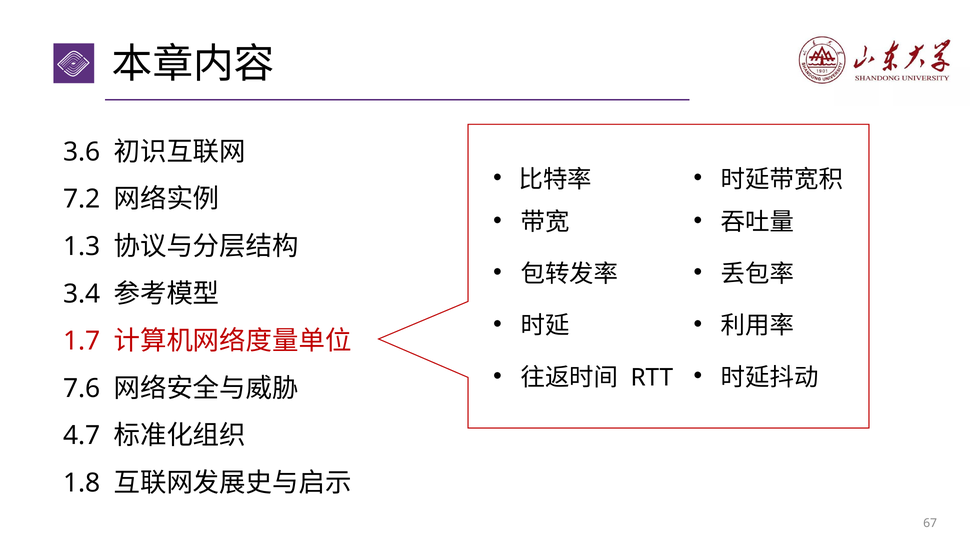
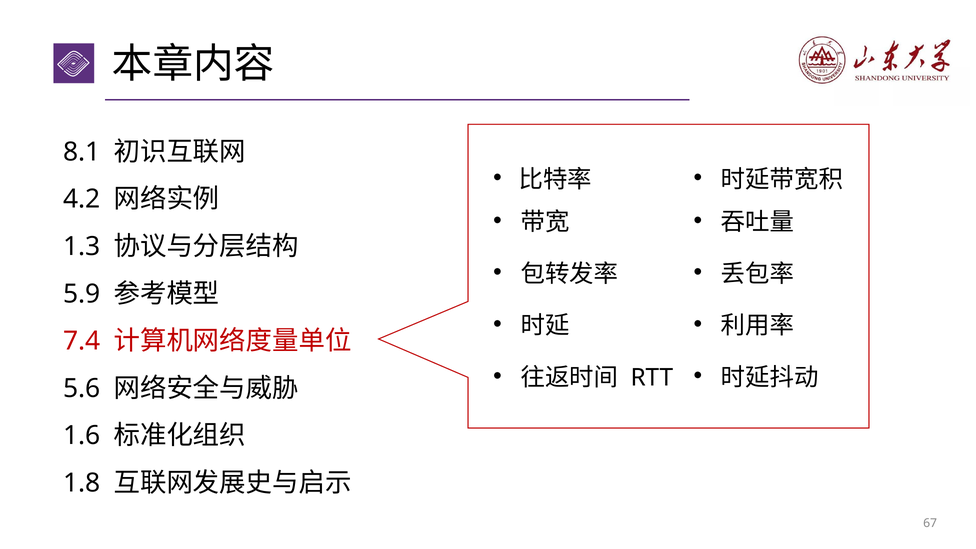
3.6: 3.6 -> 8.1 (82, 152)
7.2: 7.2 -> 4.2 (82, 199)
3.4: 3.4 -> 5.9 (82, 294)
1.7: 1.7 -> 7.4 (82, 341)
7.6: 7.6 -> 5.6 (82, 388)
4.7: 4.7 -> 1.6 (82, 436)
